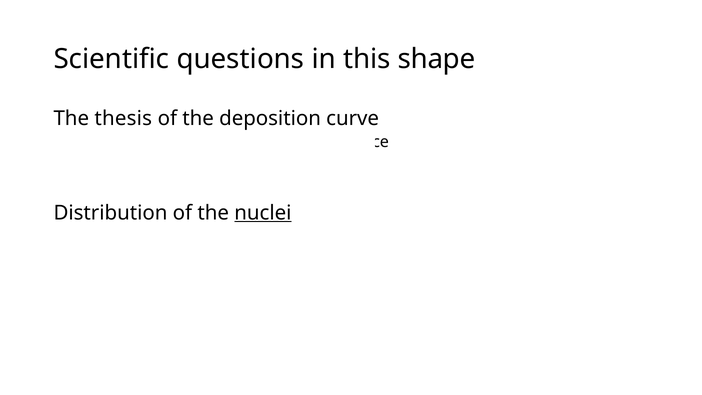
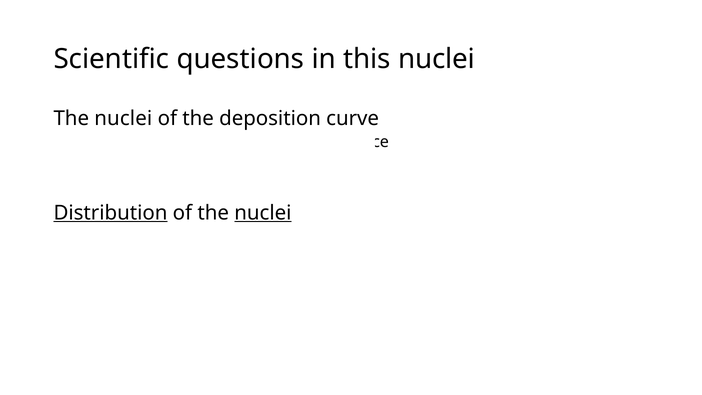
this shape: shape -> nuclei (436, 59)
thesis: thesis -> nuclei (123, 119)
Distribution underline: none -> present (110, 213)
